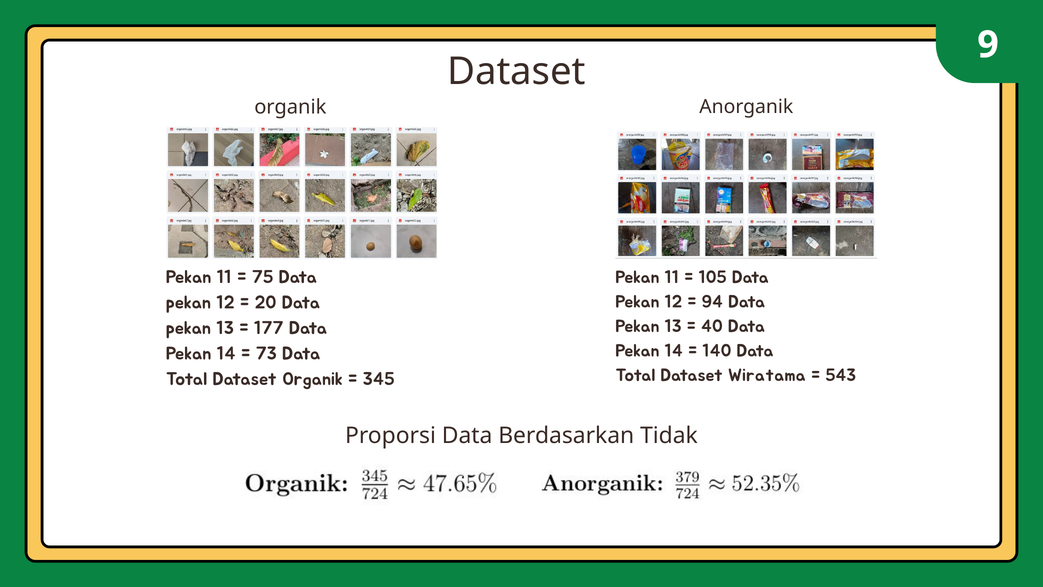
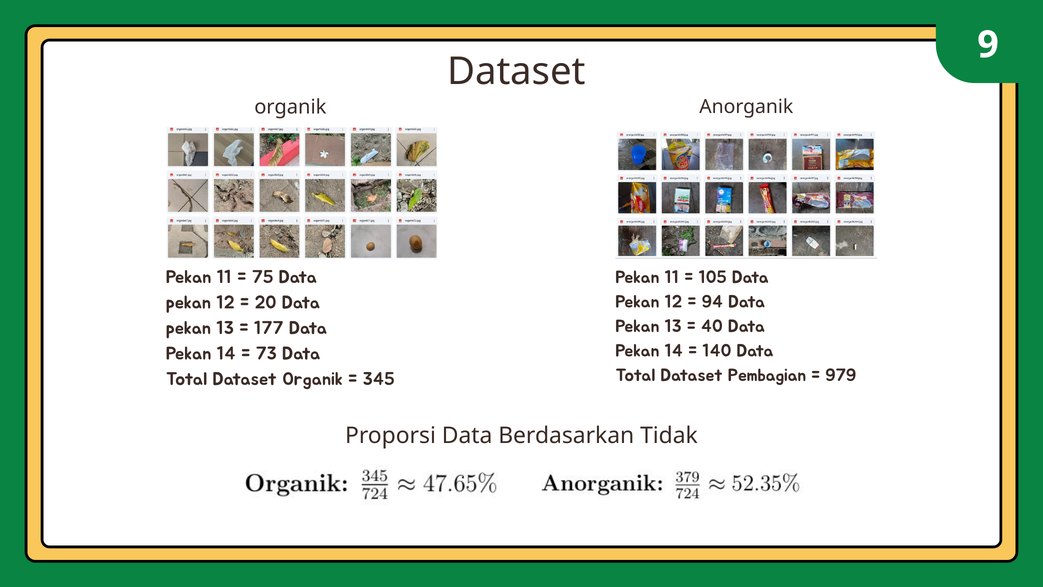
Wiratama: Wiratama -> Pembagian (767, 375)
543: 543 -> 979 (841, 375)
